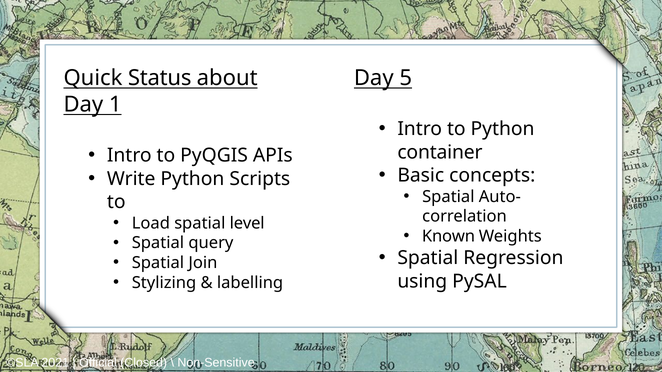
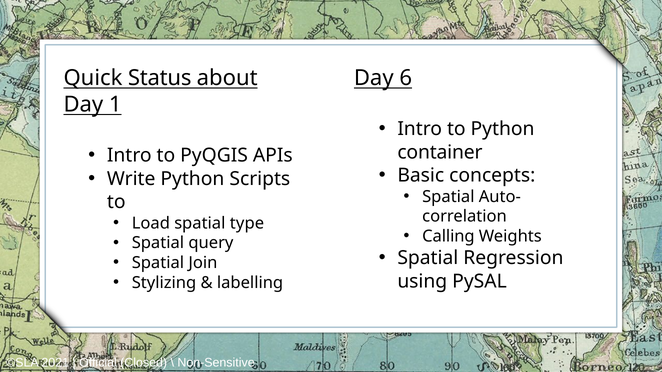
5: 5 -> 6 (406, 78)
level: level -> type (247, 223)
Known: Known -> Calling (448, 237)
